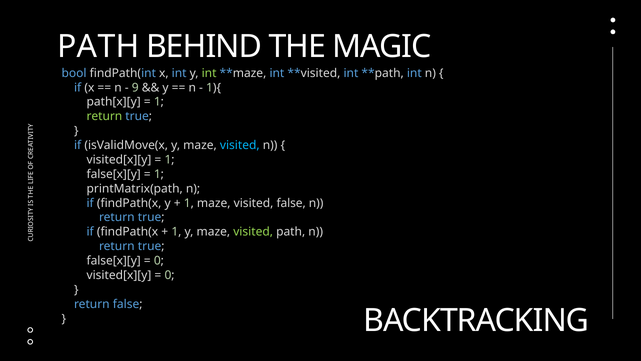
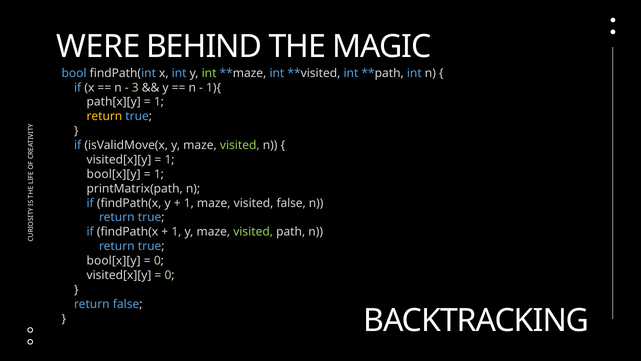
PATH: PATH -> WERE (99, 47)
9: 9 -> 3 (135, 87)
return colour: light green -> yellow (104, 116)
visited colour: light blue -> light green (240, 145)
false[x][y: false[x][y -> bool[x][y (114, 174)
false[x][y: false[x][y -> bool[x][y (114, 261)
